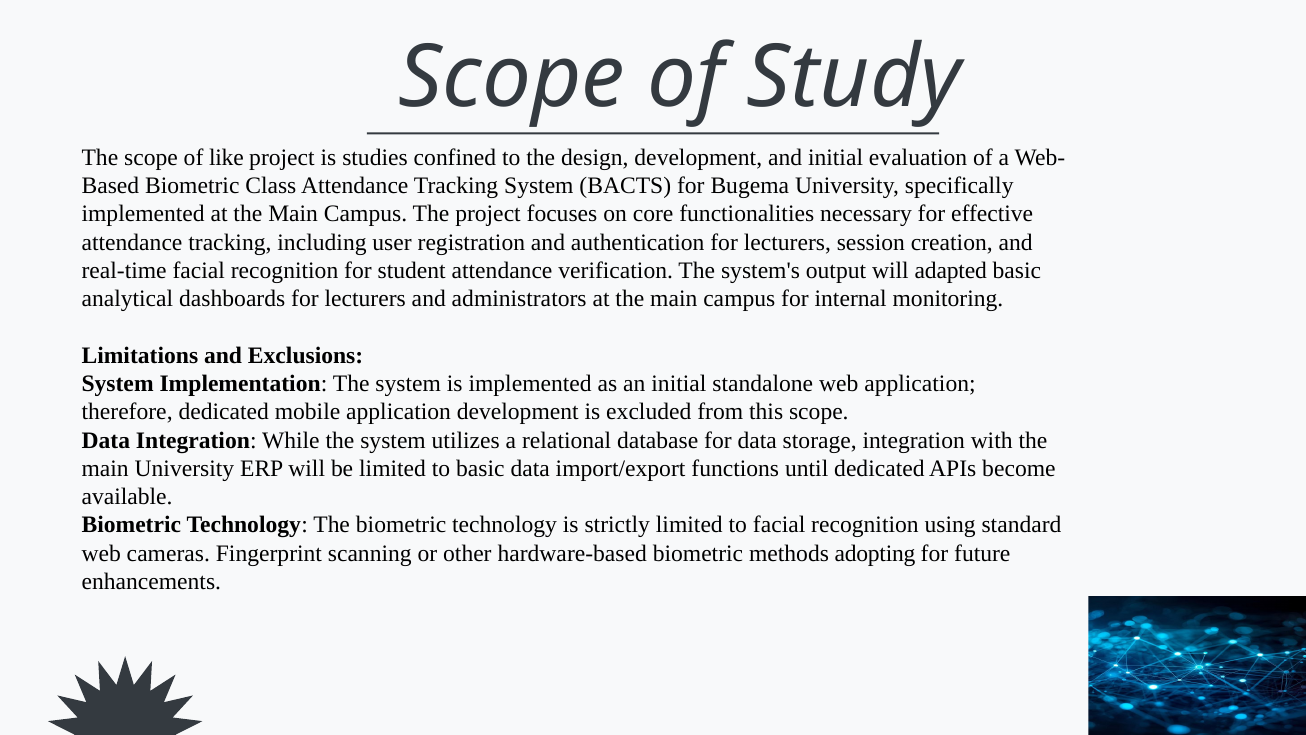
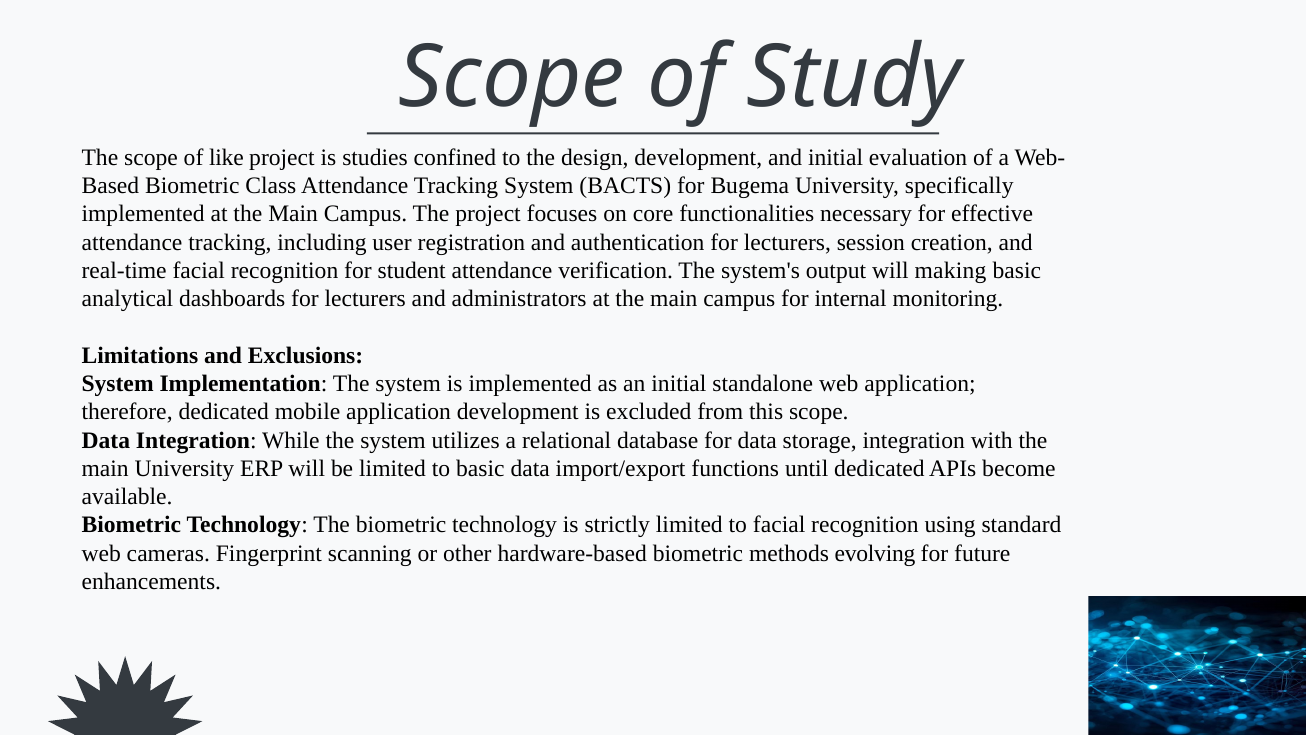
adapted: adapted -> making (951, 270)
adopting: adopting -> evolving (875, 553)
